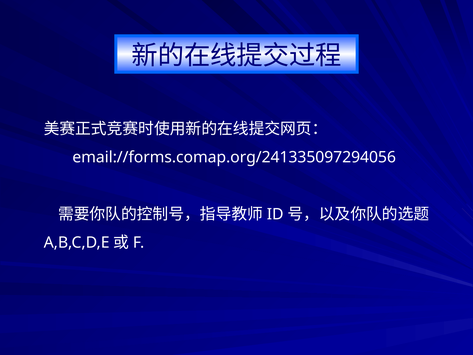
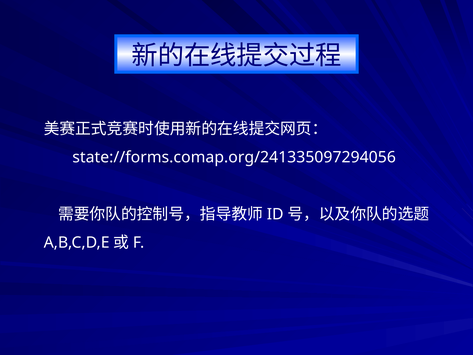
email://forms.comap.org/241335097294056: email://forms.comap.org/241335097294056 -> state://forms.comap.org/241335097294056 (234, 157)
